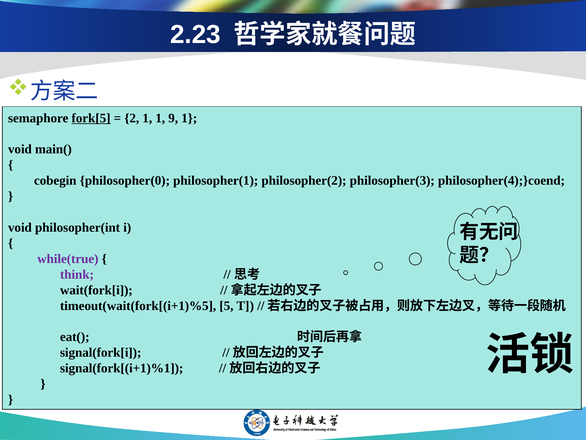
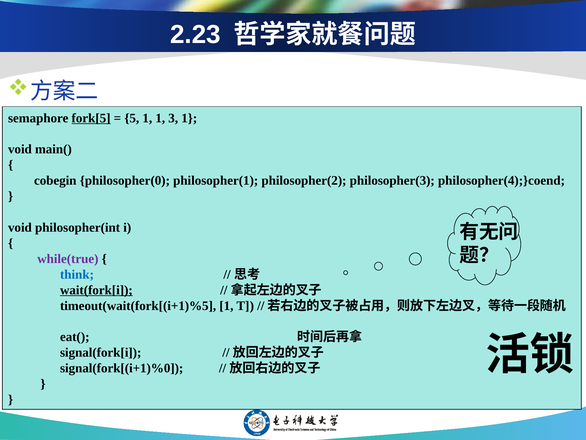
2: 2 -> 5 (132, 118)
9: 9 -> 3 (173, 118)
think colour: purple -> blue (77, 274)
wait(fork[i underline: none -> present (96, 290)
timeout(wait(fork[(i+1)%5 5: 5 -> 1 (226, 305)
signal(fork[(i+1)%1: signal(fork[(i+1)%1 -> signal(fork[(i+1)%0 (122, 368)
